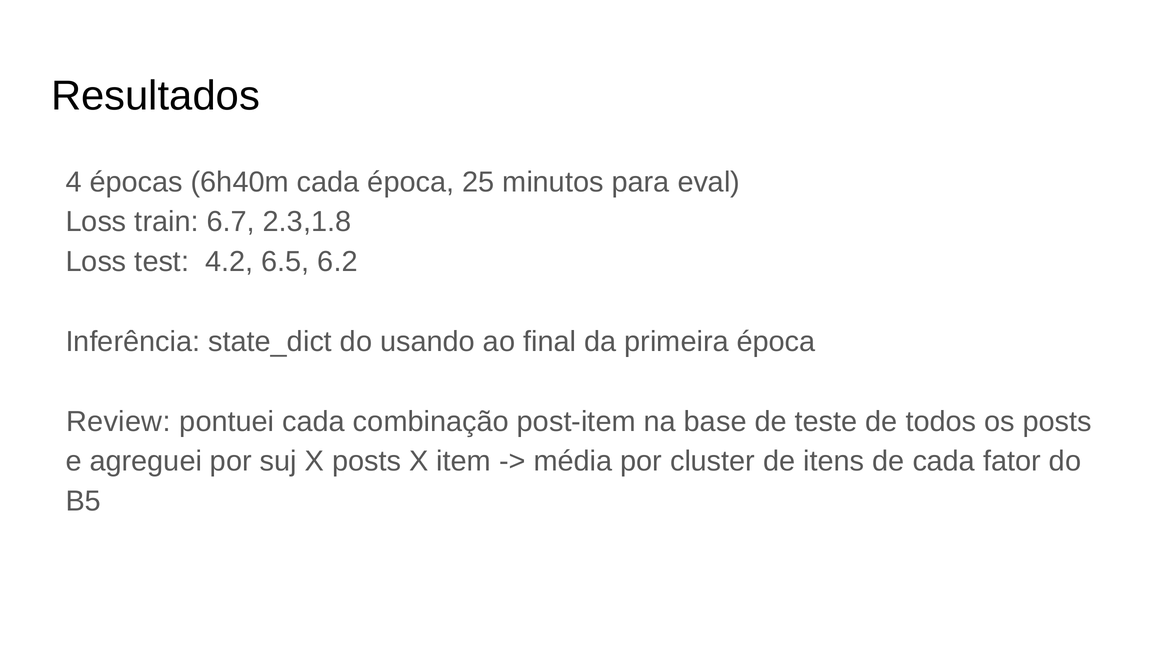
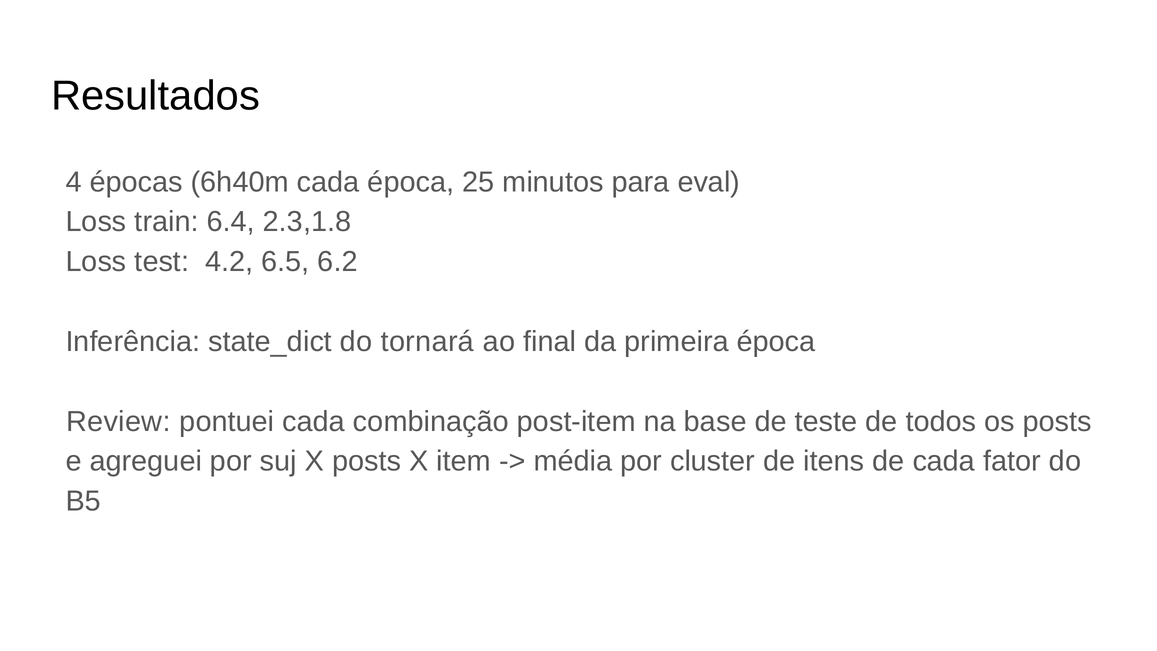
6.7: 6.7 -> 6.4 (231, 222)
usando: usando -> tornará (427, 342)
